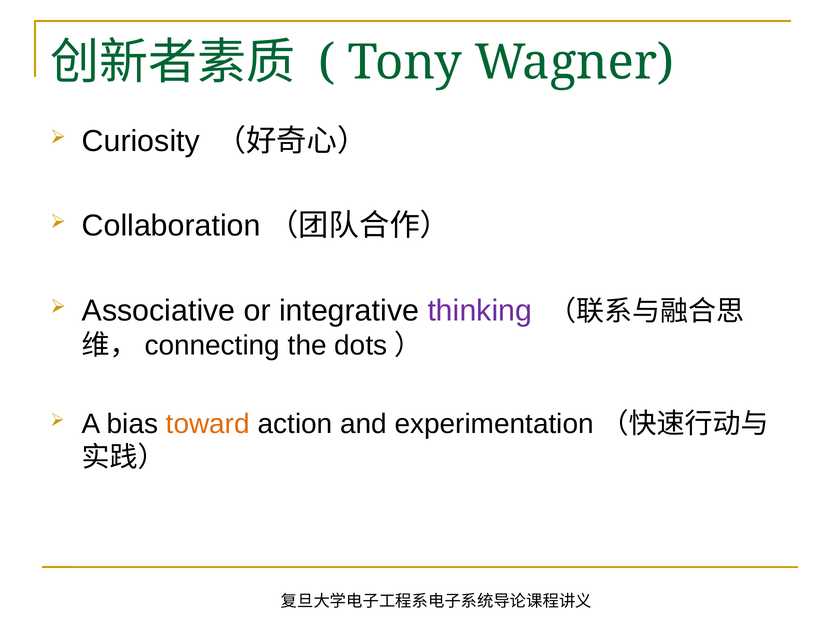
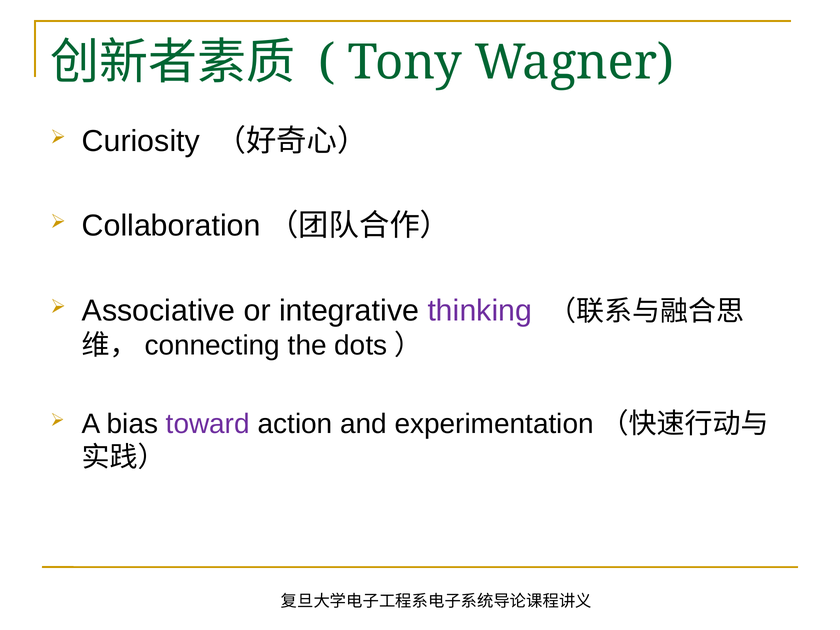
toward colour: orange -> purple (208, 424)
